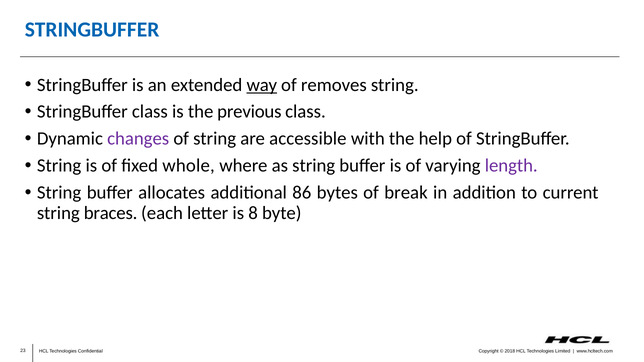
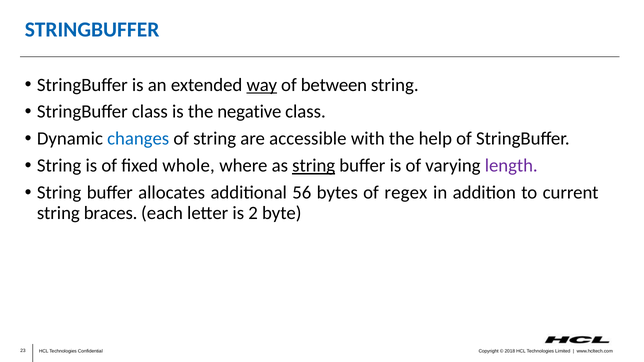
removes: removes -> between (334, 85)
previous: previous -> negative (249, 112)
changes colour: purple -> blue (138, 139)
string underline: none -> present (314, 166)
86: 86 -> 56 (302, 193)
break: break -> regex (406, 193)
8: 8 -> 2 (253, 213)
